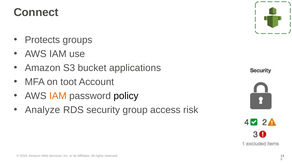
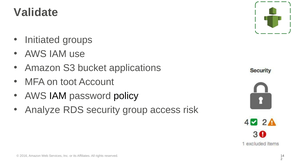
Connect: Connect -> Validate (36, 12)
Protects: Protects -> Initiated (42, 40)
IAM colour: orange -> black (58, 96)
